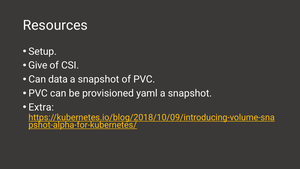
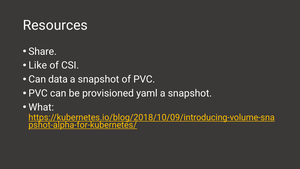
Setup: Setup -> Share (43, 51)
Give: Give -> Like (38, 65)
Extra: Extra -> What (41, 107)
